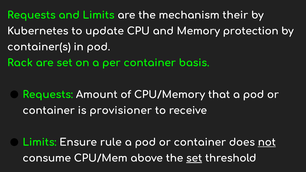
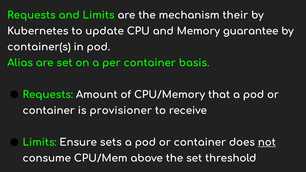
protection: protection -> guarantee (251, 31)
Rack: Rack -> Alias (20, 63)
rule: rule -> sets (111, 142)
set underline: present -> none (194, 158)
